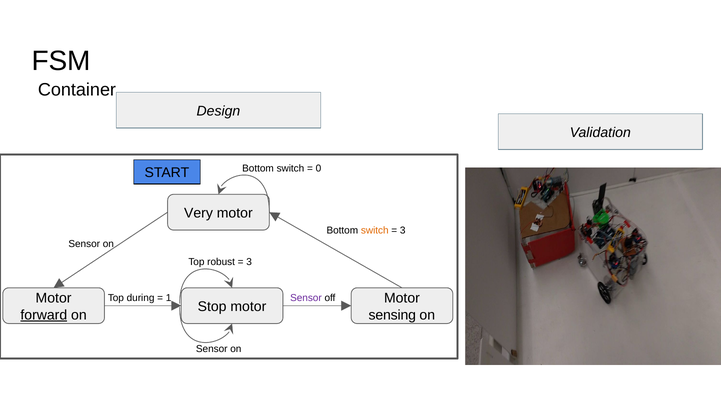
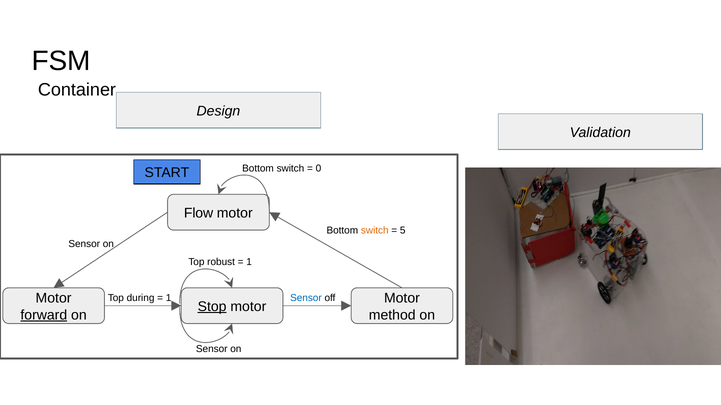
Very: Very -> Flow (199, 213)
3: 3 -> 5 (403, 231)
3: 3 -> 1 (249, 263)
Sensor colour: purple -> blue (306, 298)
Stop underline: none -> present (212, 307)
sensing: sensing -> method (392, 315)
